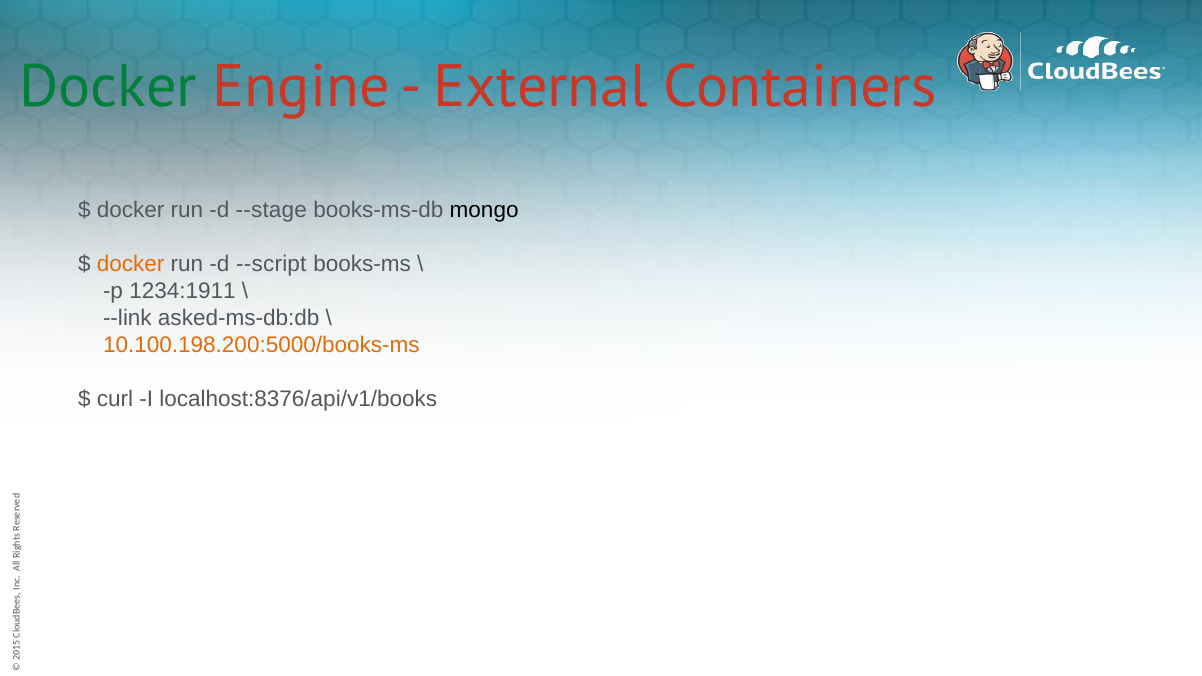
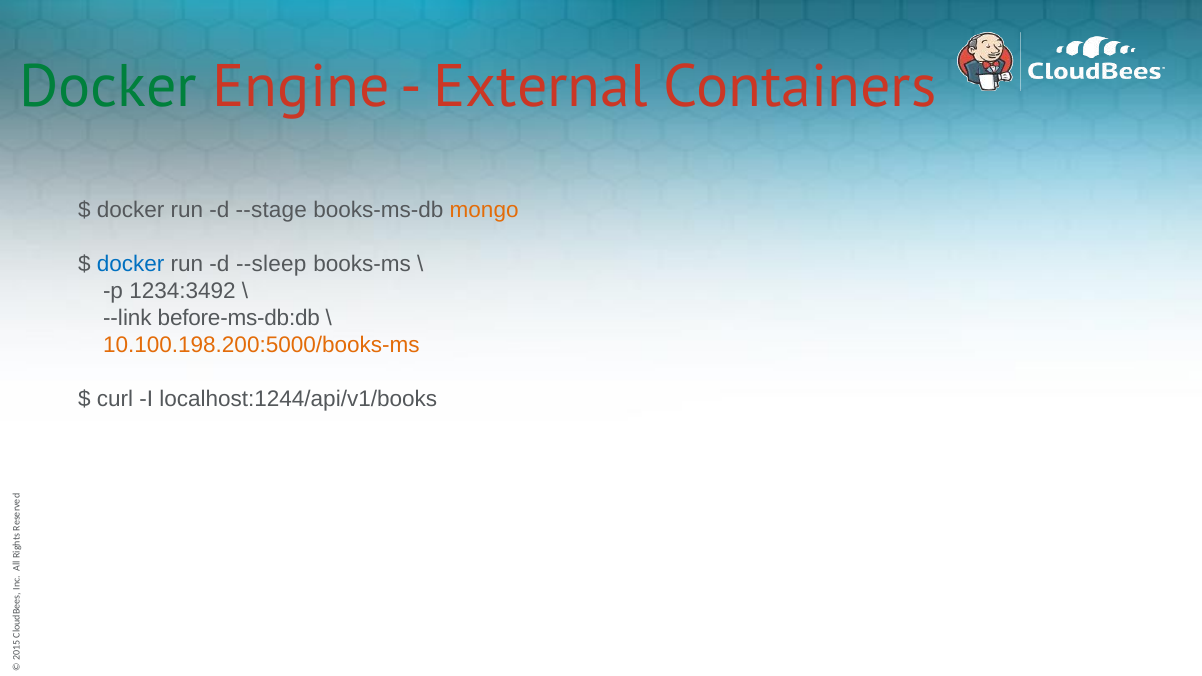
mongo colour: black -> orange (484, 210)
docker colour: orange -> blue (131, 264)
--script: --script -> --sleep (271, 264)
1234:1911: 1234:1911 -> 1234:3492 (183, 291)
asked-ms-db:db: asked-ms-db:db -> before-ms-db:db (239, 318)
localhost:8376/api/v1/books: localhost:8376/api/v1/books -> localhost:1244/api/v1/books (298, 399)
